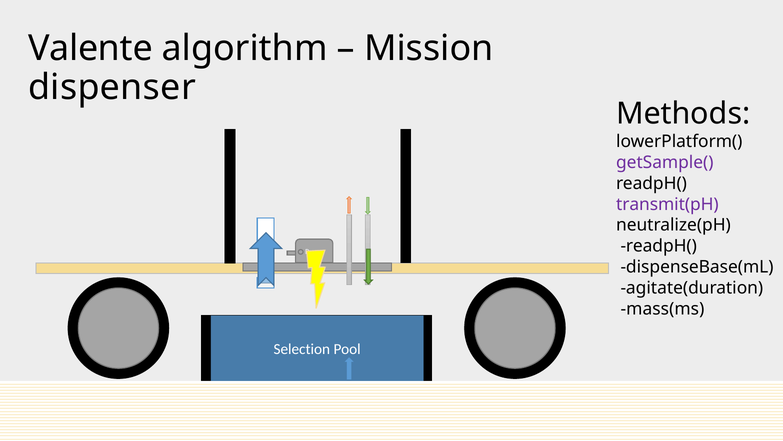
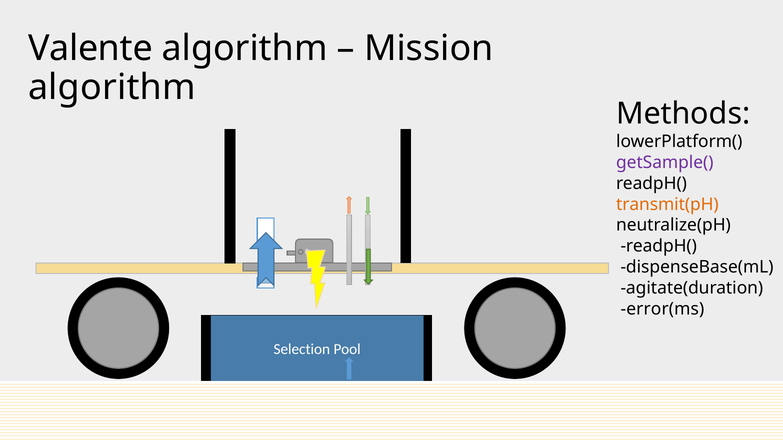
dispenser: dispenser -> algorithm (112, 87)
transmit(pH colour: purple -> orange (667, 204)
mass(ms: mass(ms -> error(ms (662, 308)
